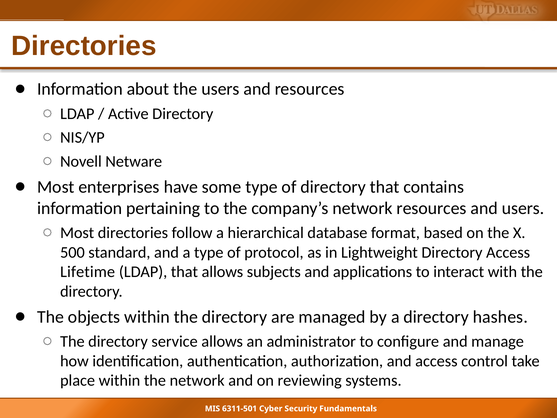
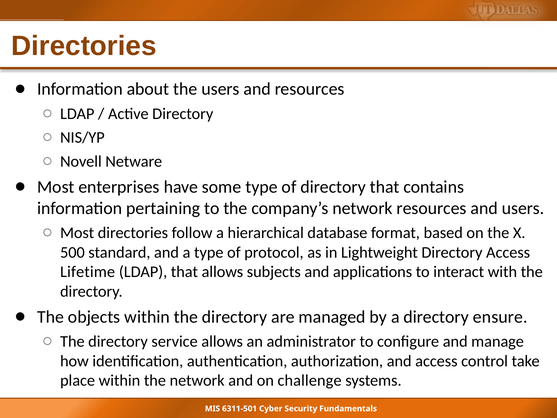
hashes: hashes -> ensure (500, 317)
reviewing: reviewing -> challenge (310, 380)
